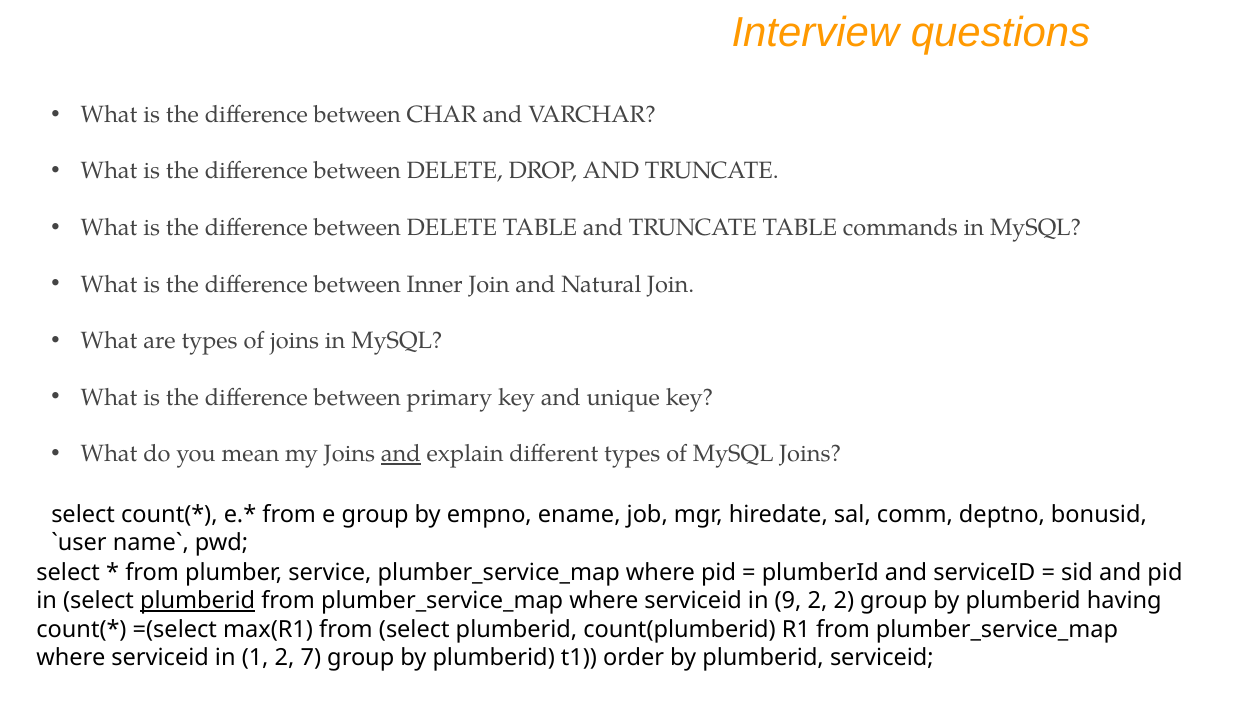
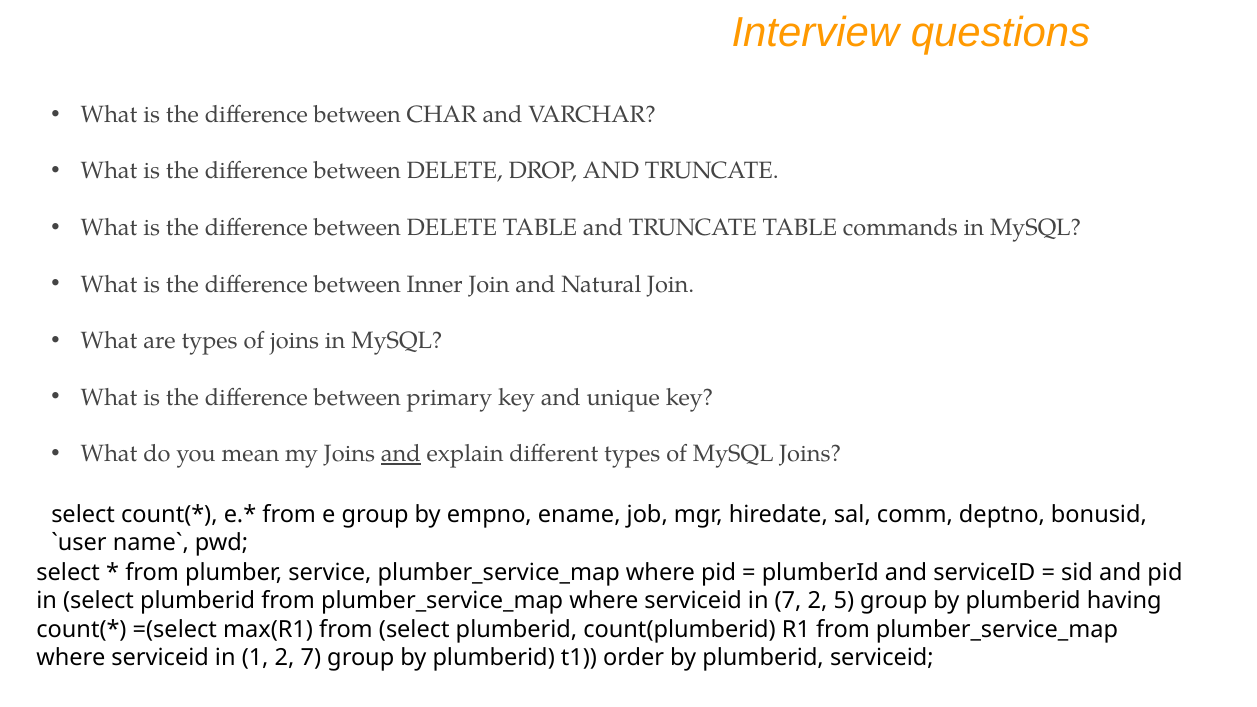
plumberid underline: present -> none (198, 601)
in 9: 9 -> 7 (788, 601)
2 2: 2 -> 5 (844, 601)
